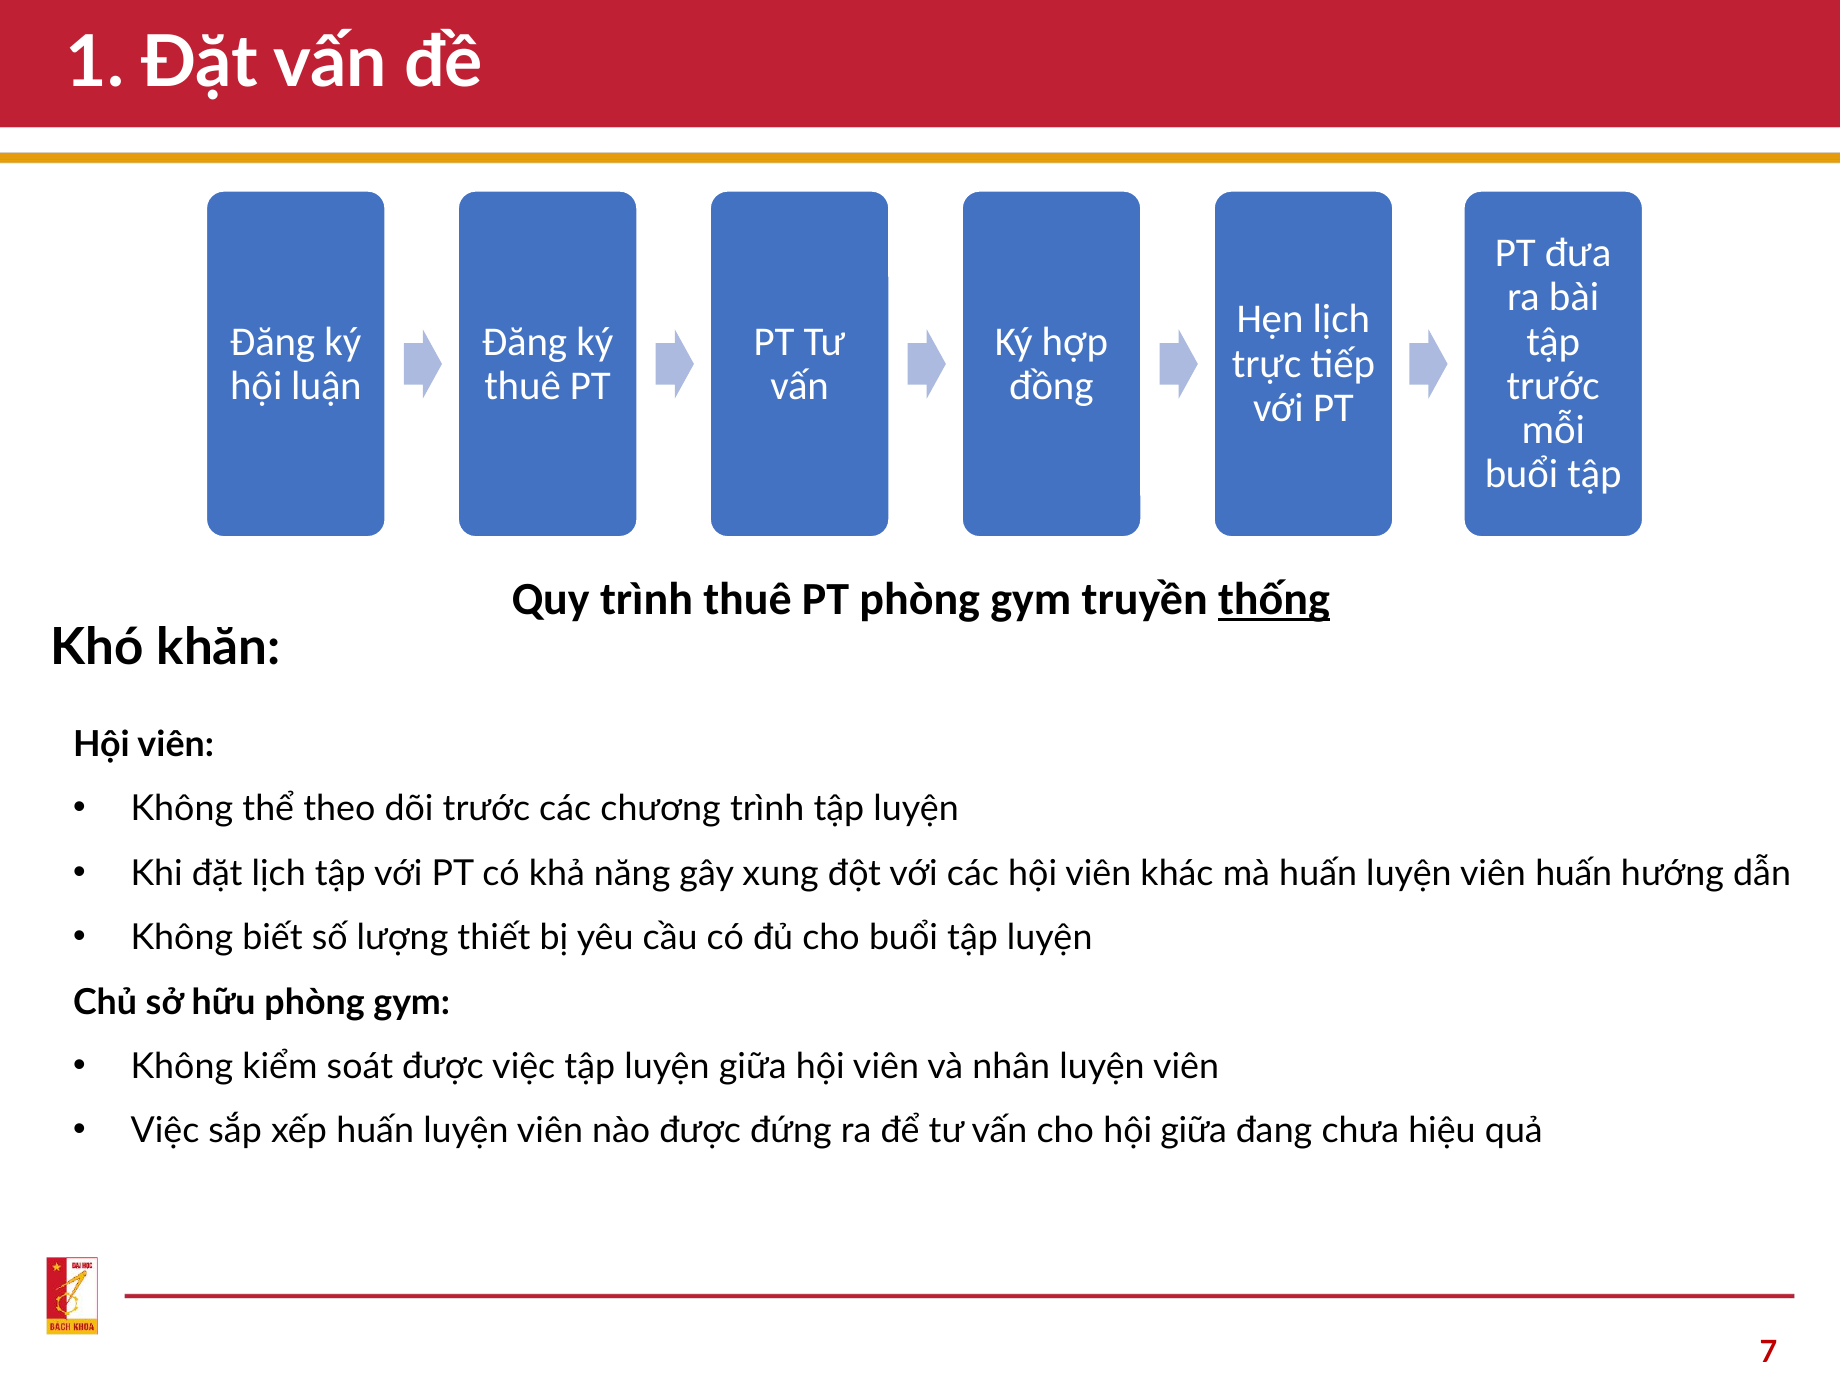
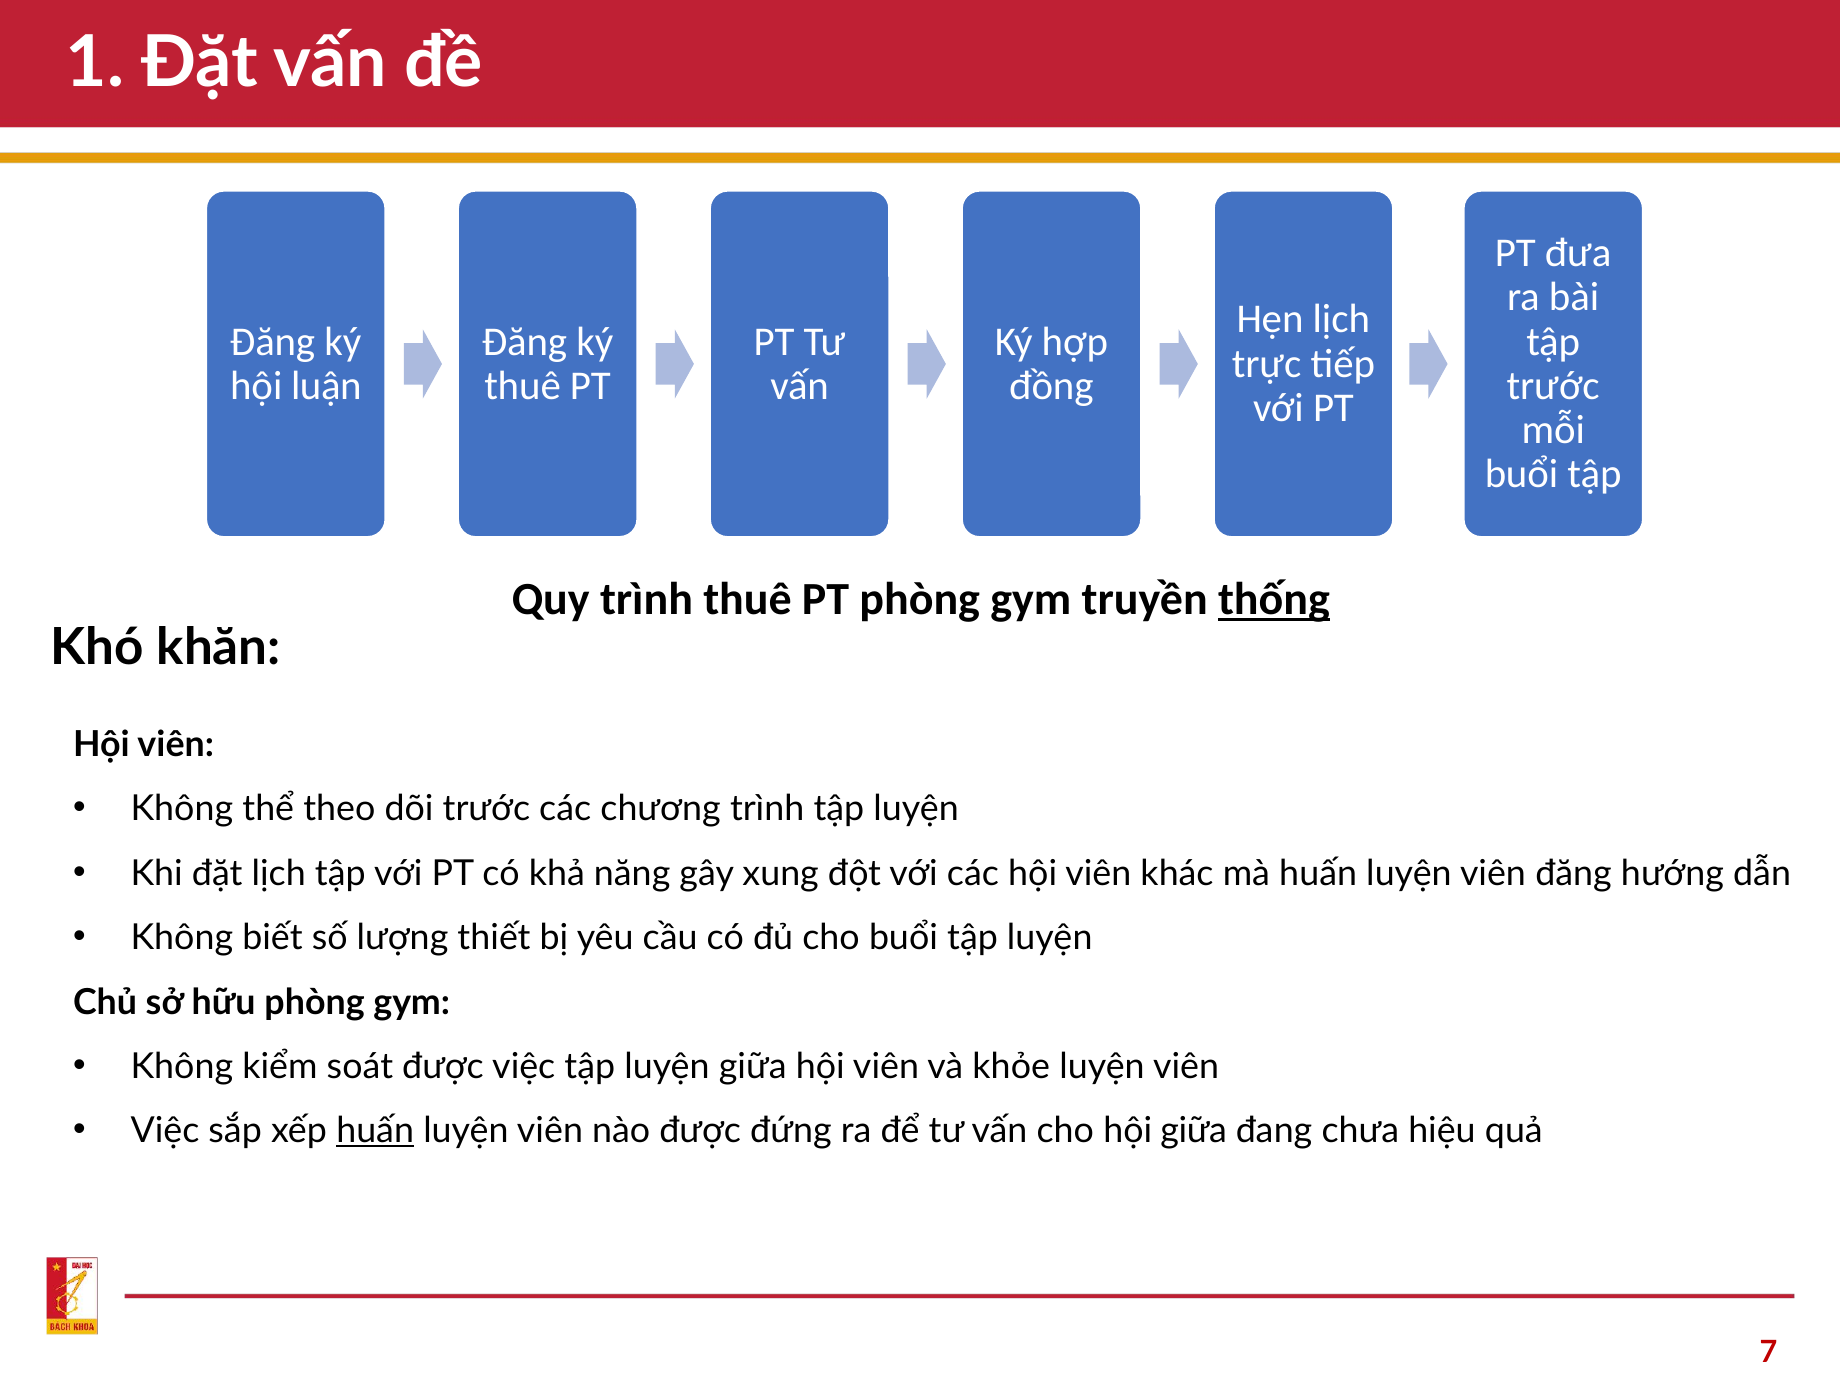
viên huấn: huấn -> đăng (1574, 873)
nhân: nhân -> khỏe (1011, 1067)
huấn underline: none -> present (375, 1131)
